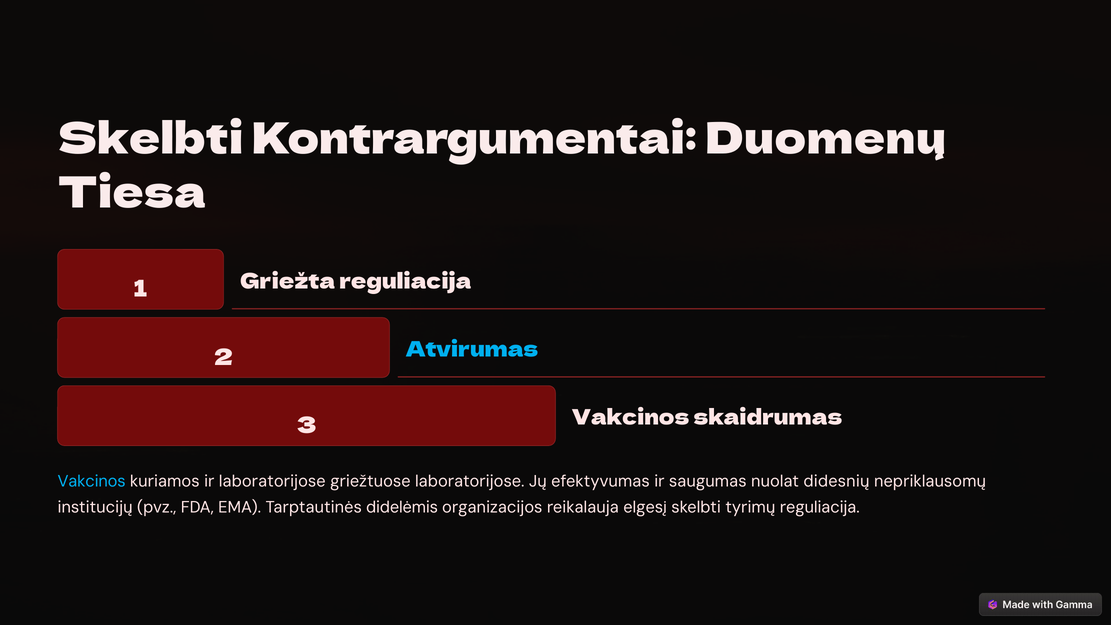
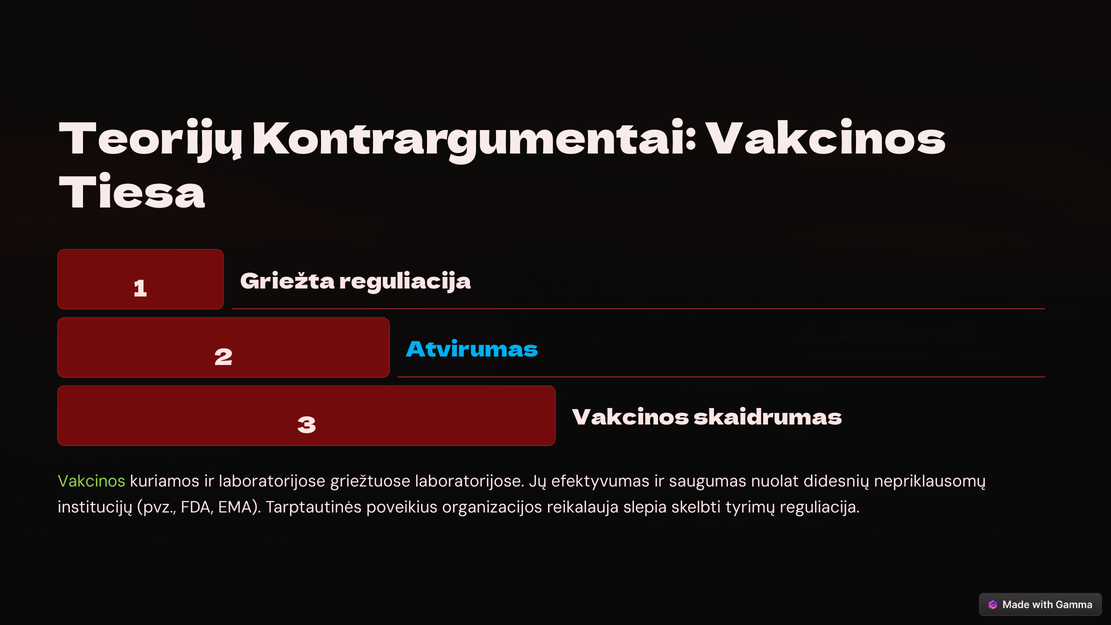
Skelbti: Skelbti -> Teorijų (151, 139)
Kontrargumentai Duomenų: Duomenų -> Vakcinos (826, 139)
Vakcinos colour: light blue -> light green (92, 481)
didelėmis: didelėmis -> poveikius (402, 507)
elgesį: elgesį -> slepia (645, 507)
